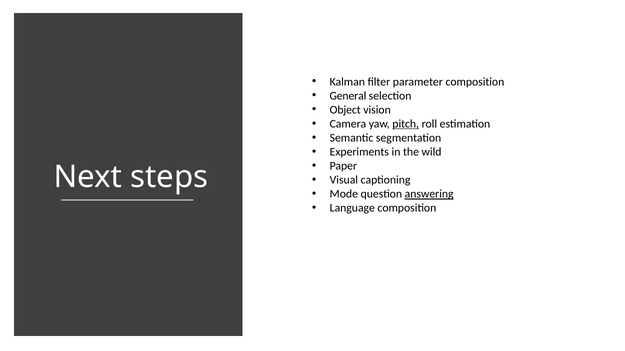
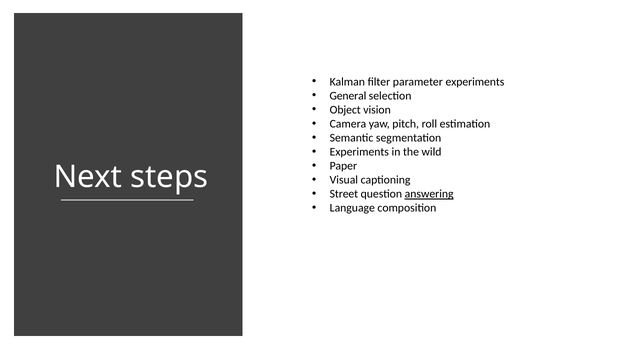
parameter composition: composition -> experiments (475, 82)
pitch underline: present -> none (406, 124)
Mode: Mode -> Street (344, 194)
